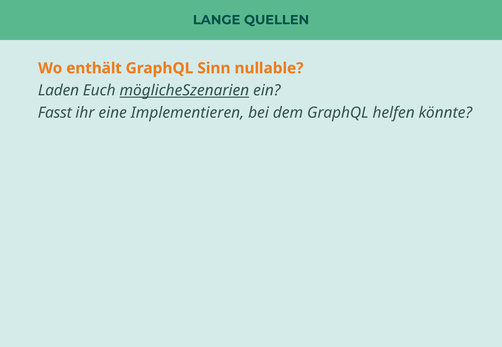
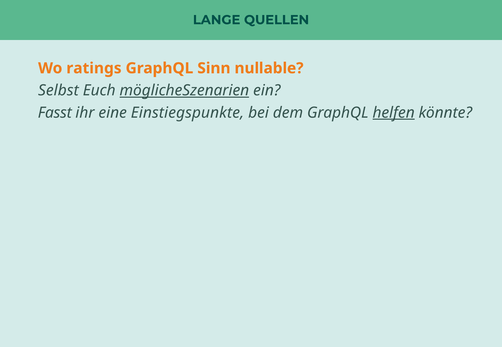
enthält: enthält -> ratings (94, 68)
Laden: Laden -> Selbst (58, 91)
Implementieren: Implementieren -> Einstiegspunkte (187, 113)
helfen underline: none -> present (394, 113)
